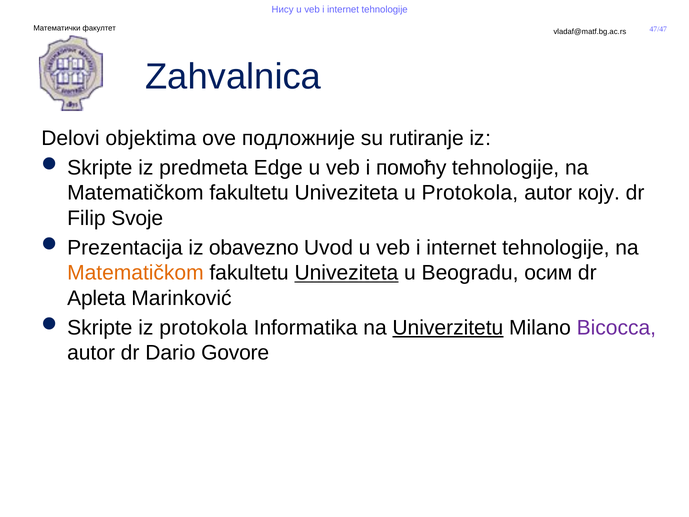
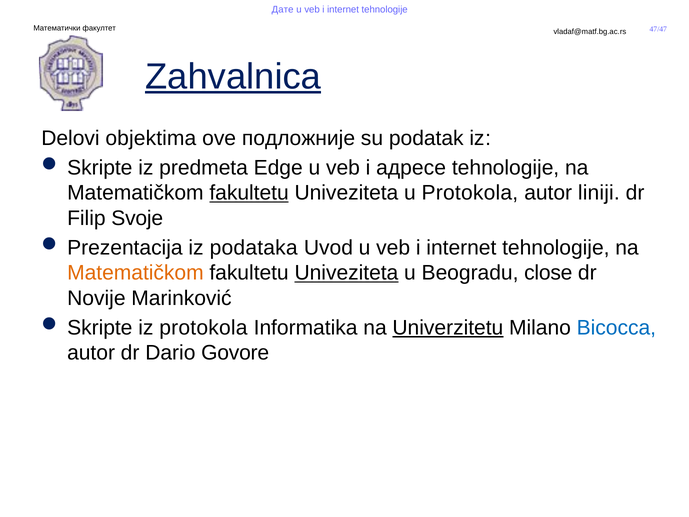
Нису: Нису -> Дате (283, 10)
Zahvalnica underline: none -> present (233, 77)
rutiranje: rutiranje -> podatak (426, 138)
помоћу: помоћу -> адресе (411, 168)
fakultetu underline: none -> present (249, 193)
коју: коју -> liniji (599, 193)
obavezno: obavezno -> podataka (254, 248)
осим: осим -> close (548, 273)
Apleta: Apleta -> Novije (96, 298)
Bicocca colour: purple -> blue (616, 328)
